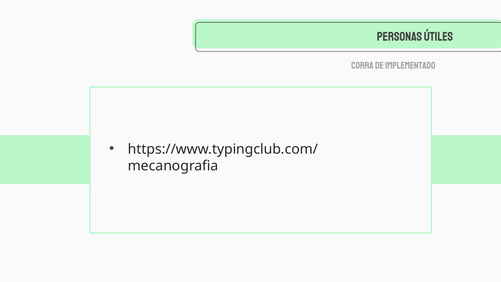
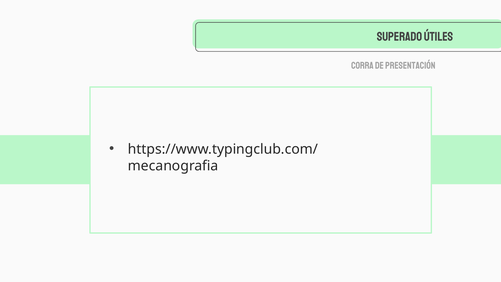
Personas: Personas -> Superado (399, 37)
implementado: implementado -> presentación (410, 66)
